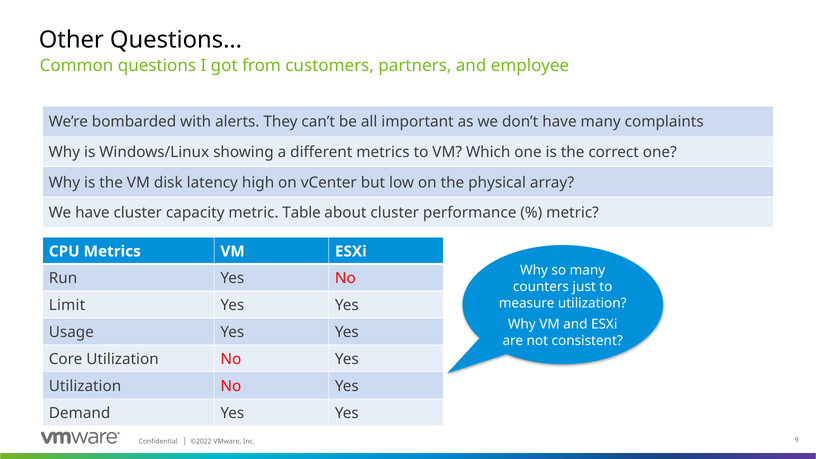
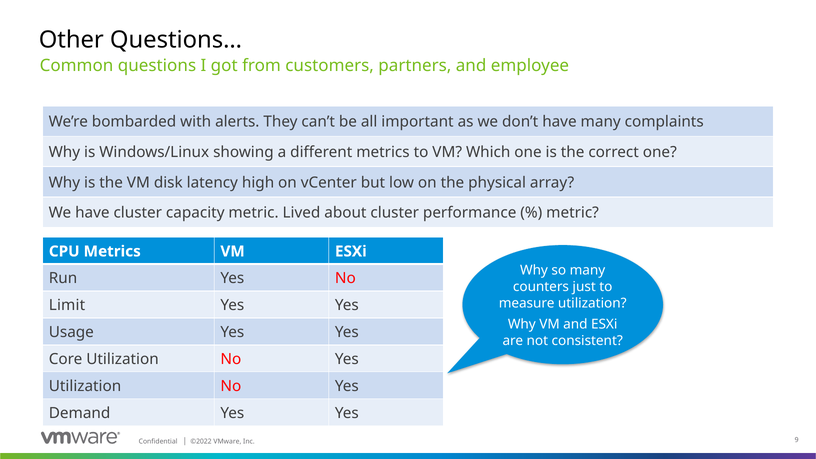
Table: Table -> Lived (301, 213)
